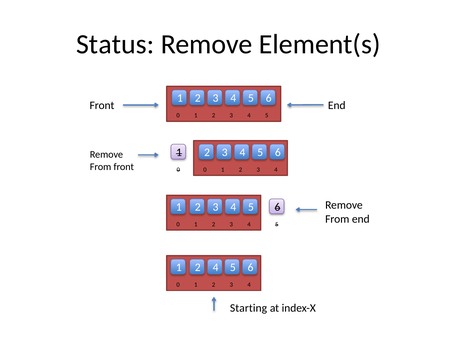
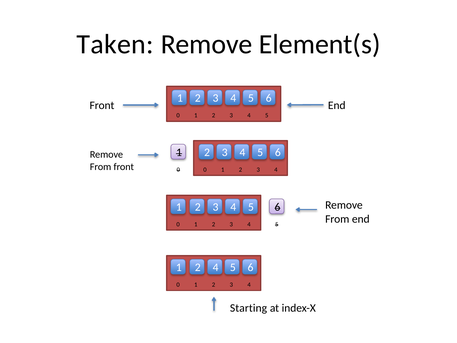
Status: Status -> Taken (115, 44)
